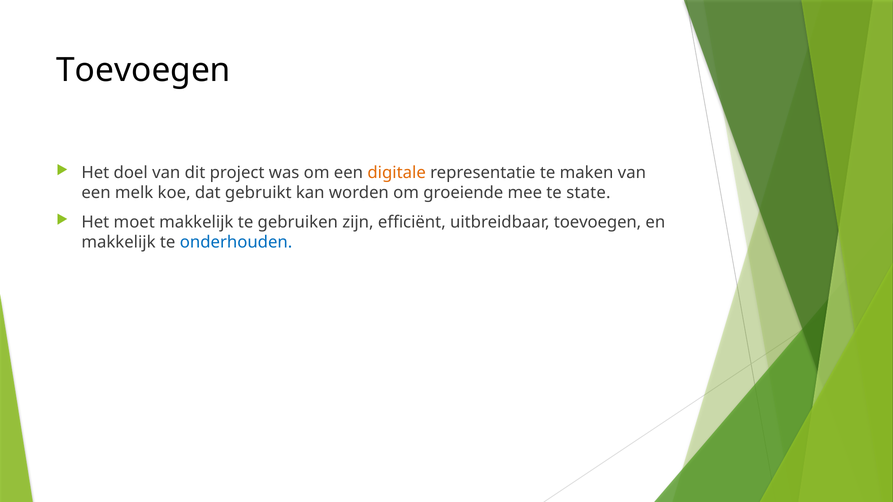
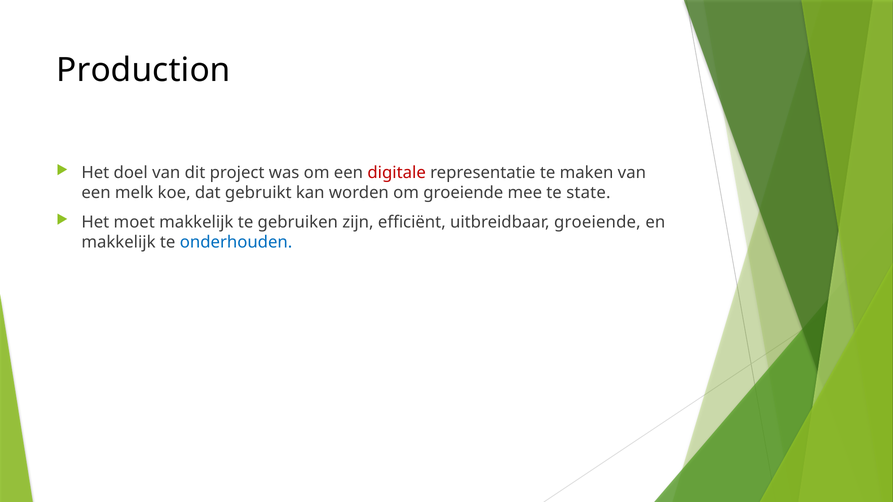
Toevoegen: Toevoegen -> Production (143, 70)
digitale colour: orange -> red (397, 173)
uitbreidbaar toevoegen: toevoegen -> groeiende (597, 222)
